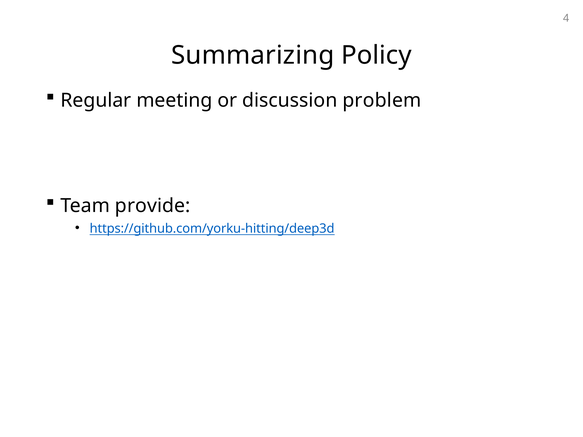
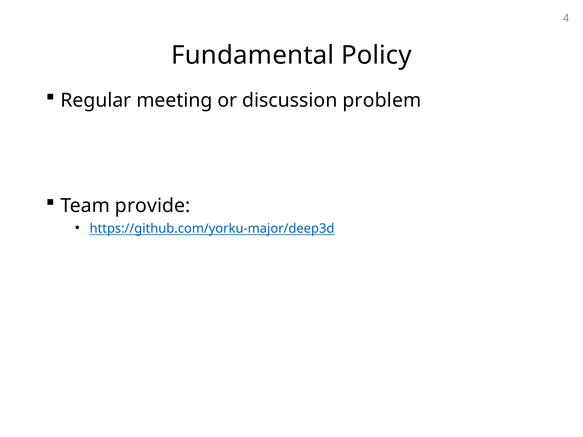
Summarizing: Summarizing -> Fundamental (253, 55)
https://github.com/yorku-hitting/deep3d: https://github.com/yorku-hitting/deep3d -> https://github.com/yorku-major/deep3d (212, 229)
